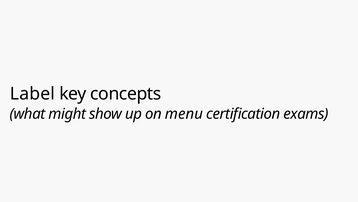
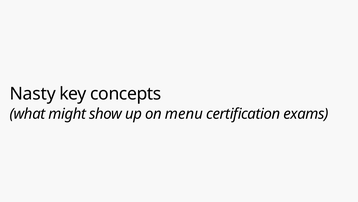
Label: Label -> Nasty (33, 94)
